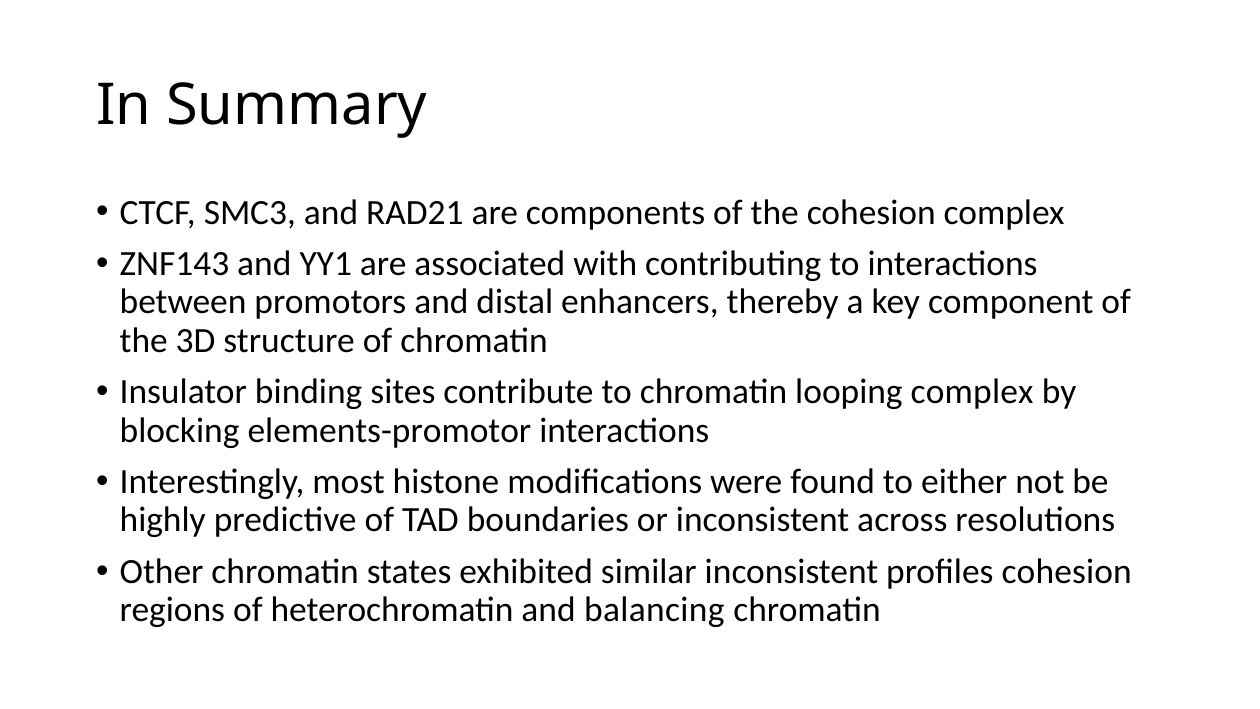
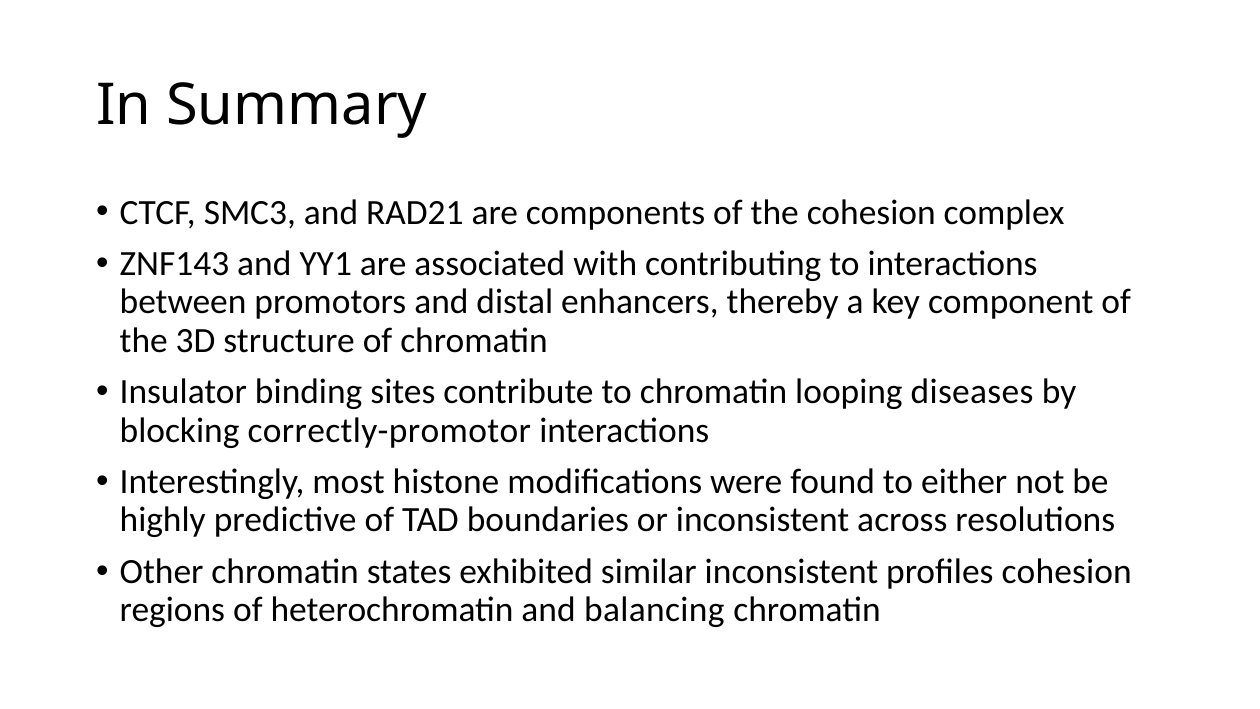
looping complex: complex -> diseases (972, 392)
elements-promotor: elements-promotor -> correctly-promotor (389, 430)
